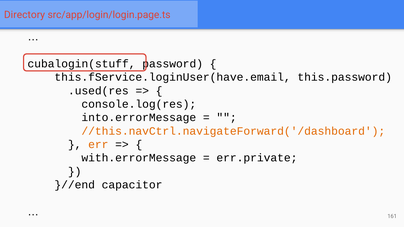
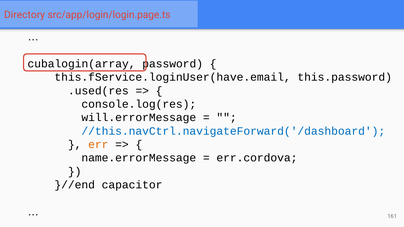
cubalogin(stuff: cubalogin(stuff -> cubalogin(array (82, 64)
into.errorMessage: into.errorMessage -> will.errorMessage (139, 118)
//this.navCtrl.navigateForward('/dashboard colour: orange -> blue (233, 131)
with.errorMessage: with.errorMessage -> name.errorMessage (139, 158)
err.private: err.private -> err.cordova (257, 158)
